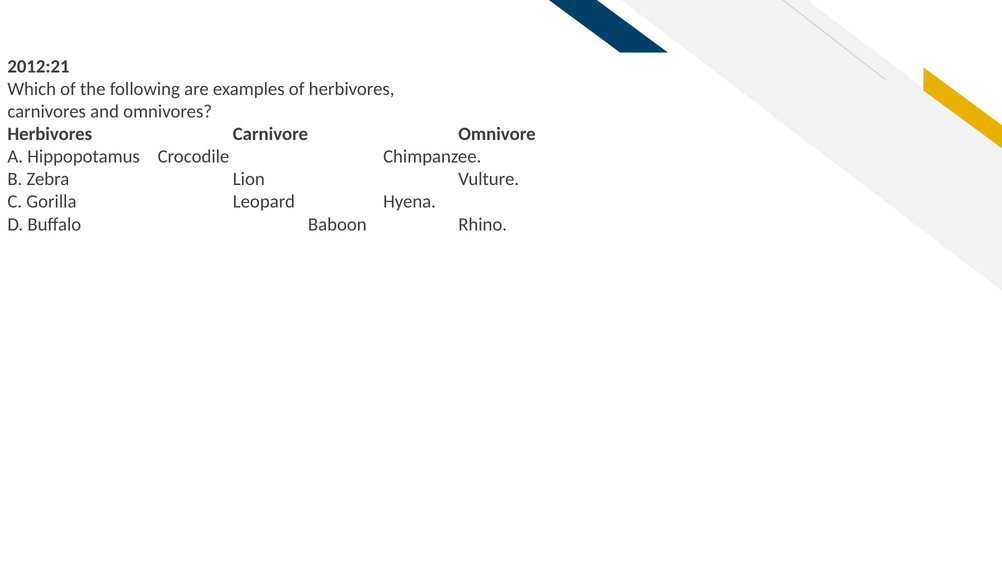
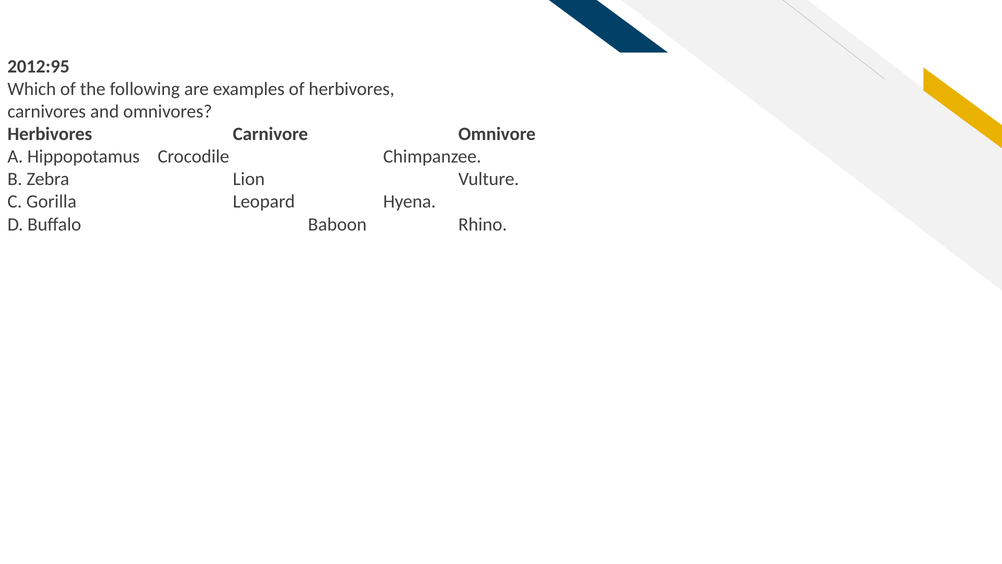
2012:21: 2012:21 -> 2012:95 (38, 66)
